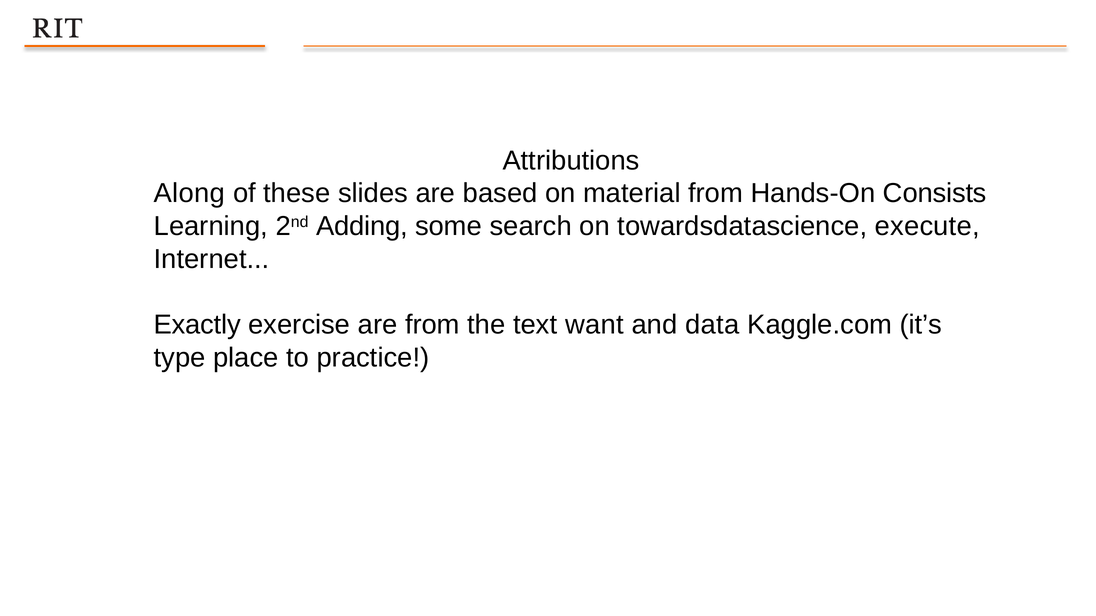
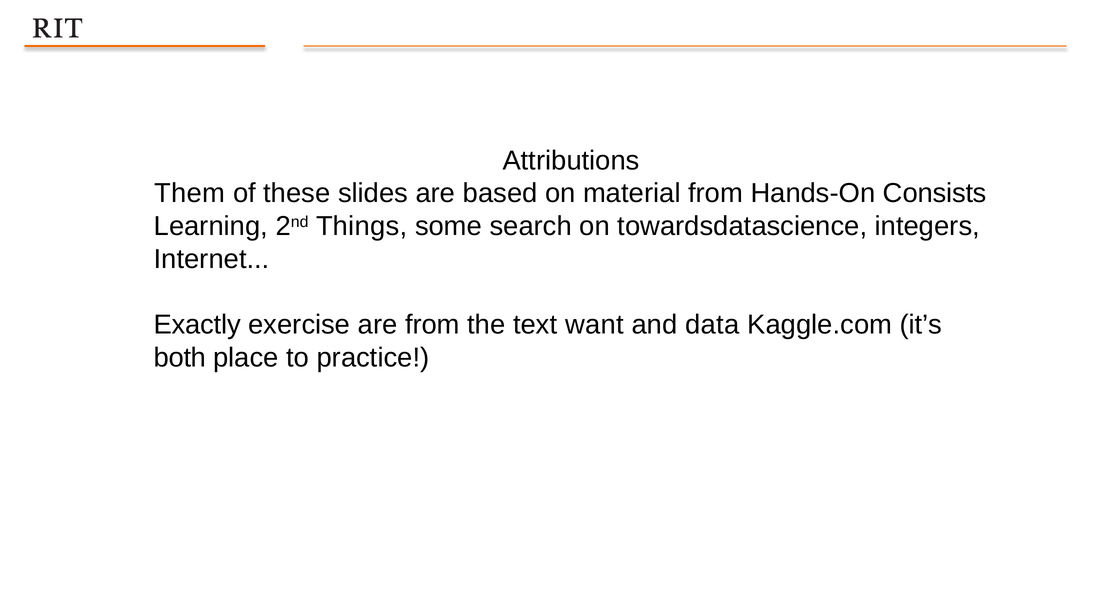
Along: Along -> Them (189, 194)
Adding: Adding -> Things (362, 226)
execute: execute -> integers (927, 226)
type: type -> both (180, 358)
